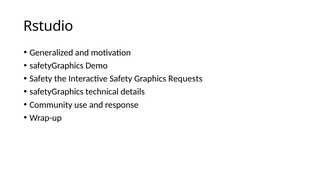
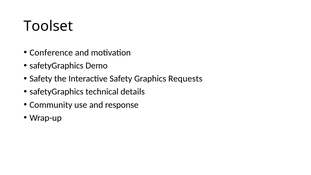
Rstudio: Rstudio -> Toolset (48, 26)
Generalized: Generalized -> Conference (51, 53)
